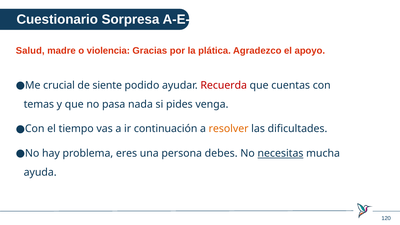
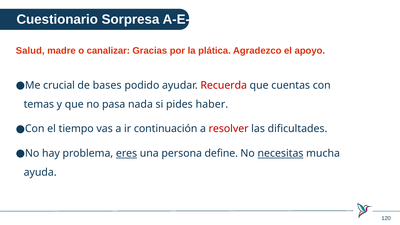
violencia: violencia -> canalizar (108, 51)
siente: siente -> bases (107, 85)
venga: venga -> haber (212, 104)
resolver colour: orange -> red (229, 129)
eres underline: none -> present (127, 153)
debes: debes -> define (221, 153)
